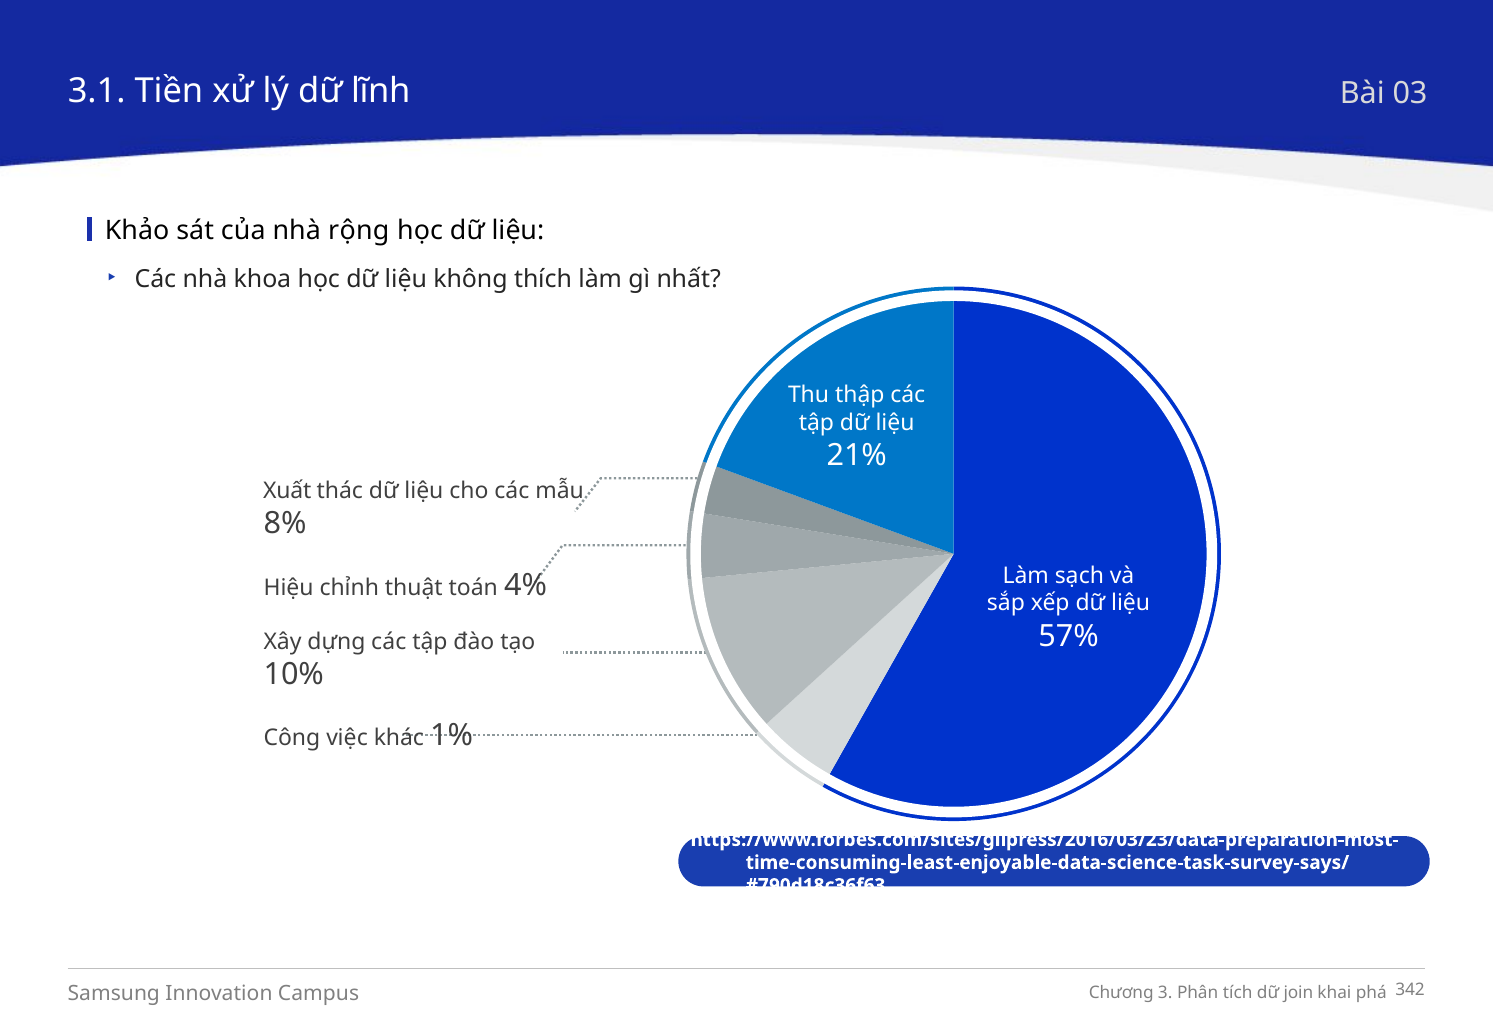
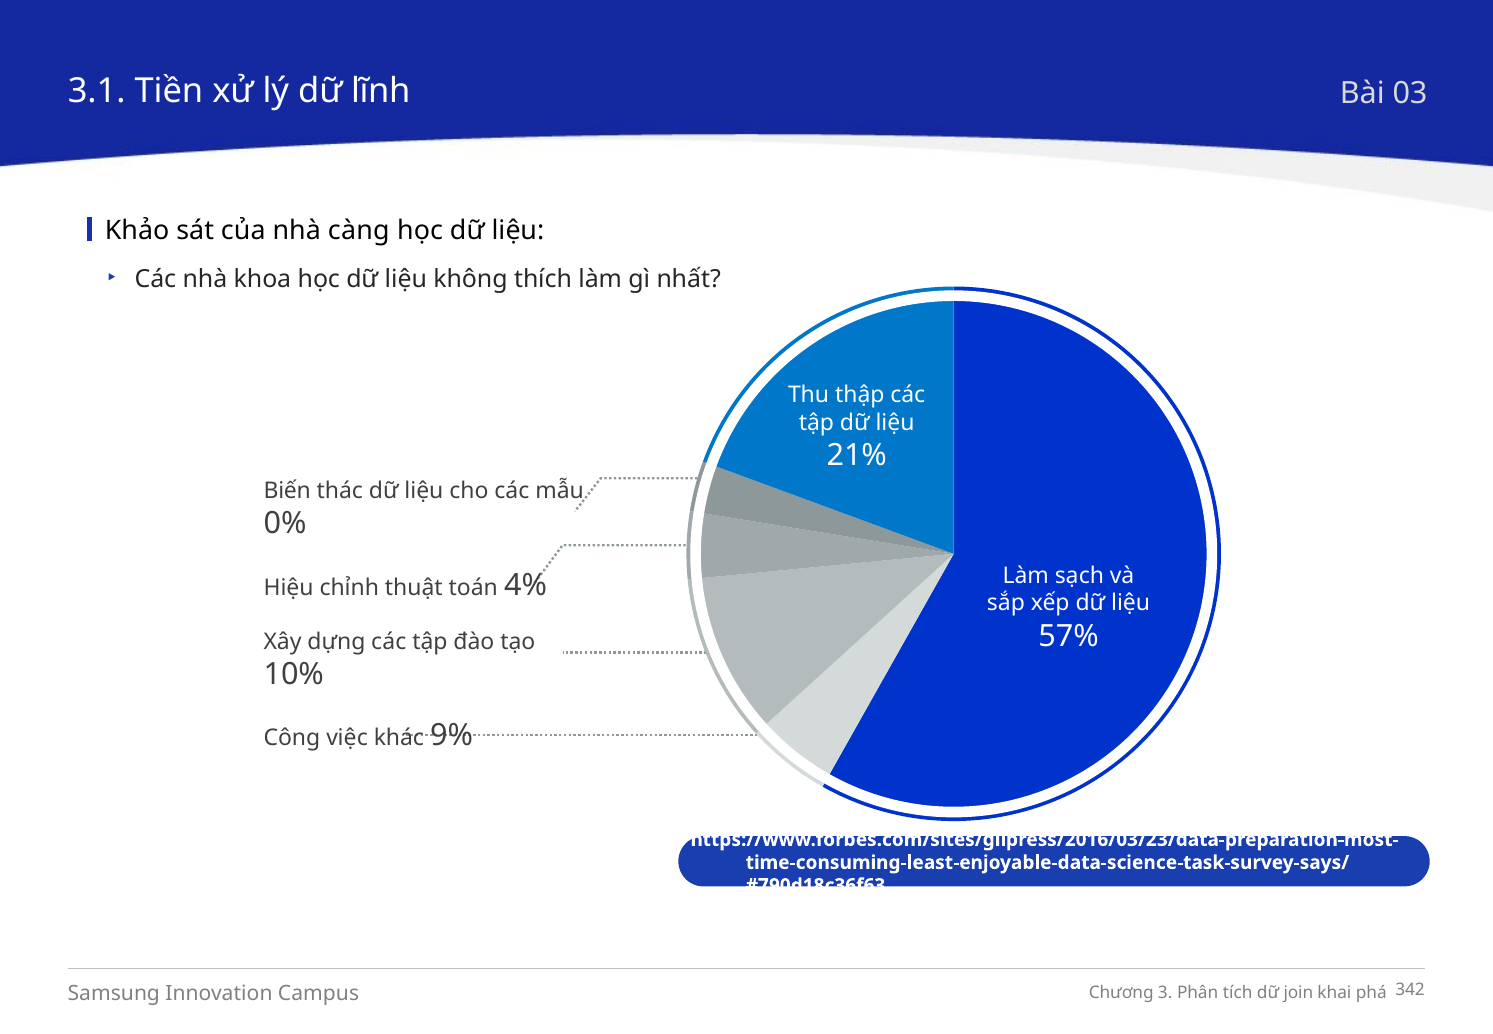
rộng: rộng -> càng (359, 231)
Xuất: Xuất -> Biến (287, 491)
8%: 8% -> 0% (285, 524)
1%: 1% -> 9% (452, 736)
